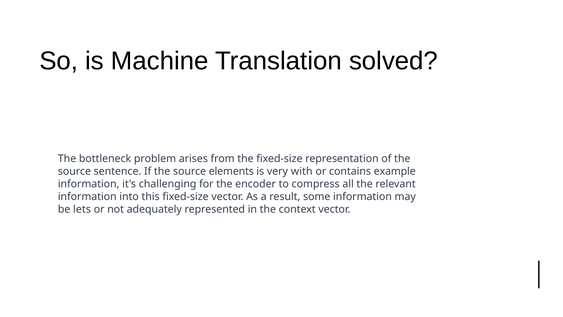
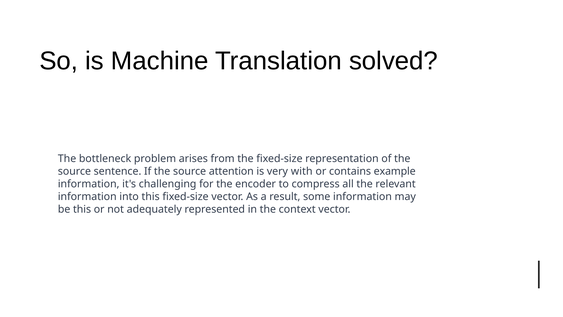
elements: elements -> attention (231, 171)
be lets: lets -> this (82, 209)
